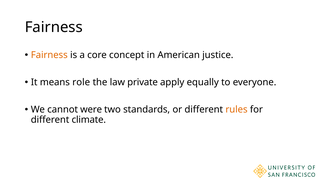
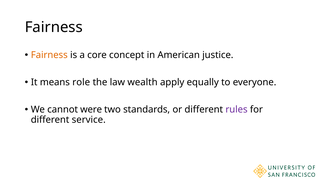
private: private -> wealth (142, 82)
rules colour: orange -> purple (237, 109)
climate: climate -> service (89, 120)
